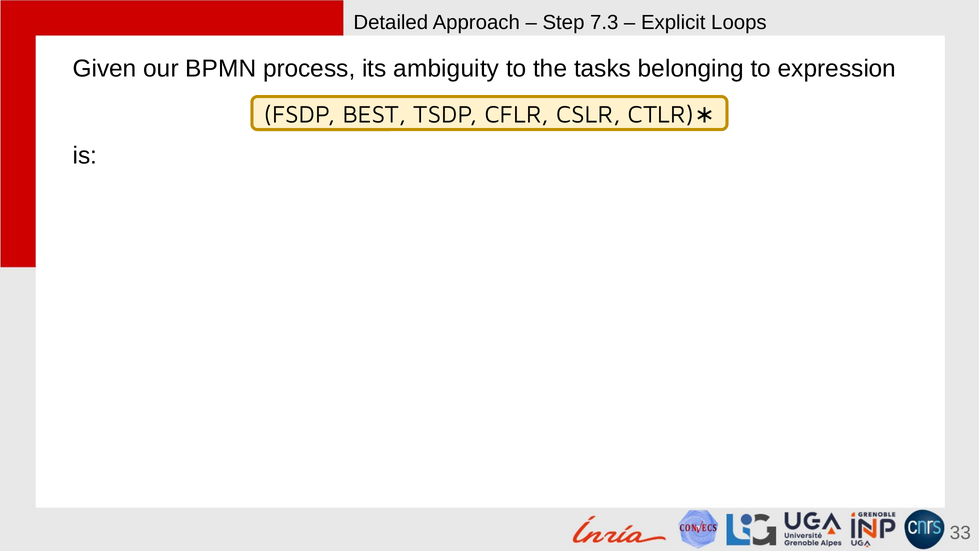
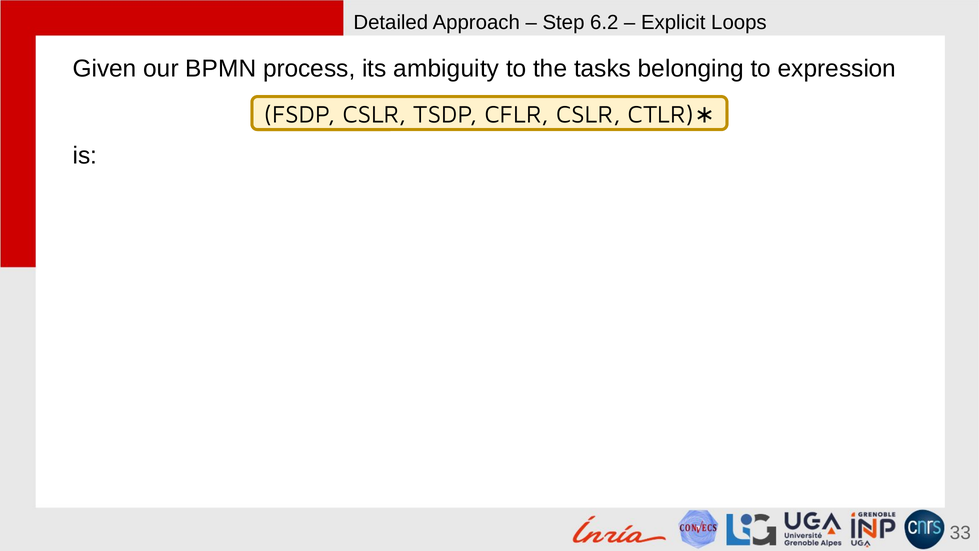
7.3: 7.3 -> 6.2 (604, 23)
FSDP BEST: BEST -> CSLR (375, 115)
